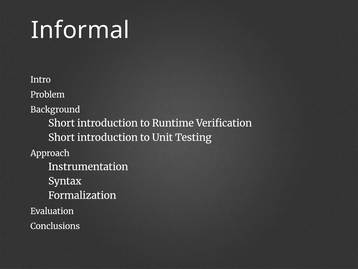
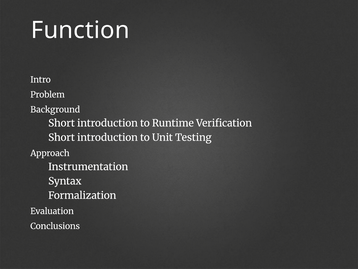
Informal: Informal -> Function (80, 30)
